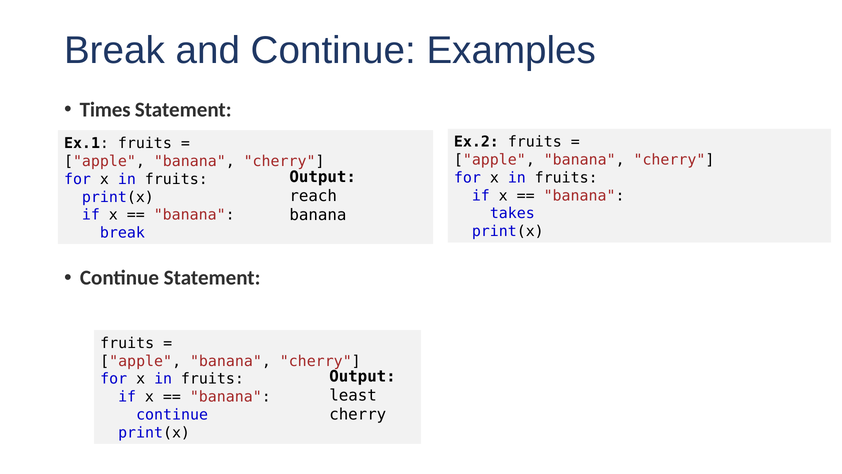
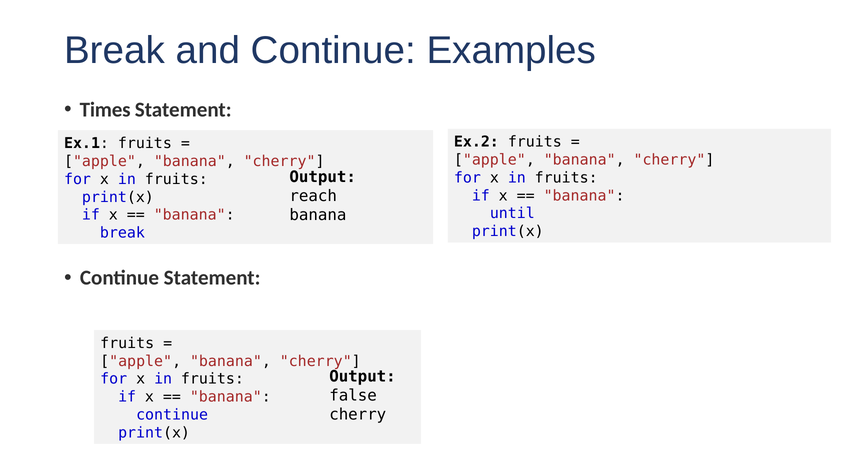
takes: takes -> until (512, 213)
least: least -> false (353, 395)
